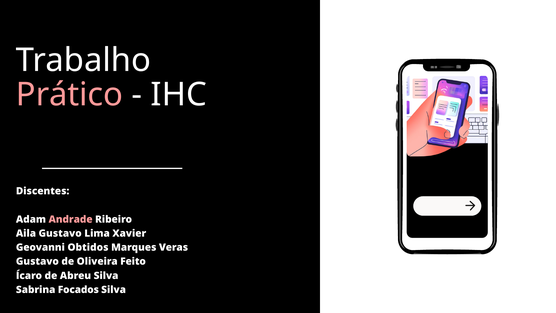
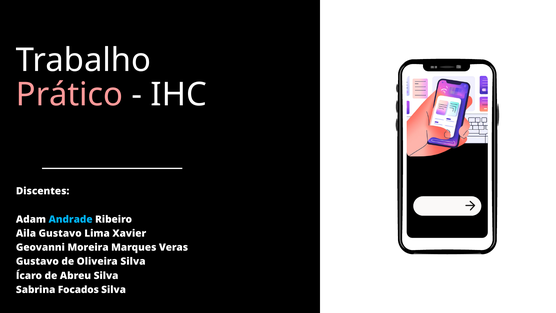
Andrade colour: pink -> light blue (71, 219)
Obtidos: Obtidos -> Moreira (88, 247)
Oliveira Feito: Feito -> Silva (133, 261)
